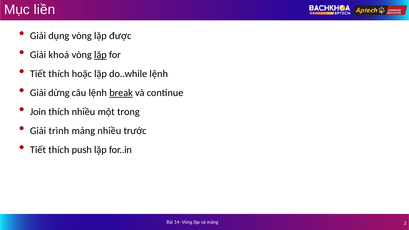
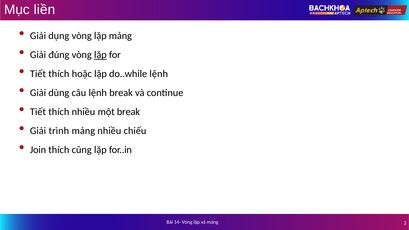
lặp được: được -> mảng (120, 36)
khoá: khoá -> đúng (59, 55)
dừng: dừng -> dùng (59, 93)
break underline: present -> none (121, 93)
Join: Join -> Tiết (38, 112)
một trong: trong -> break (128, 112)
trước: trước -> chiếu (135, 131)
Tiết: Tiết -> Join (38, 150)
push: push -> cũng (82, 150)
